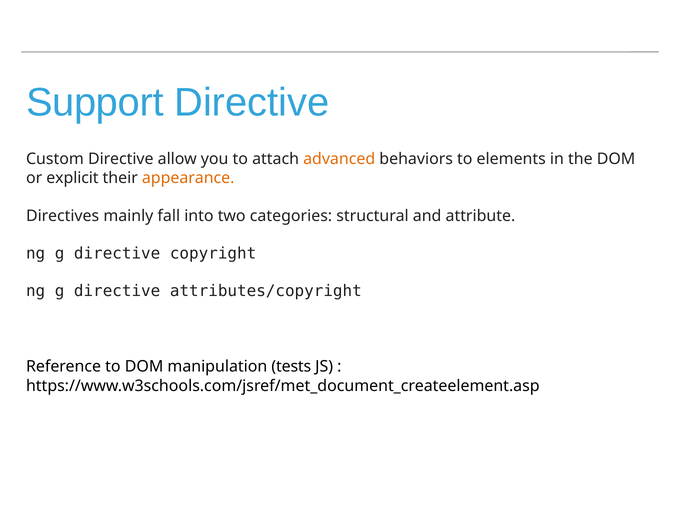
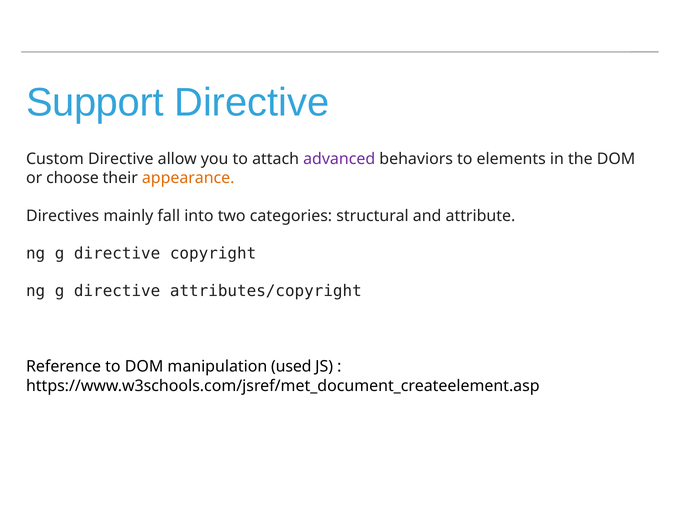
advanced colour: orange -> purple (339, 159)
explicit: explicit -> choose (72, 178)
tests: tests -> used (291, 367)
